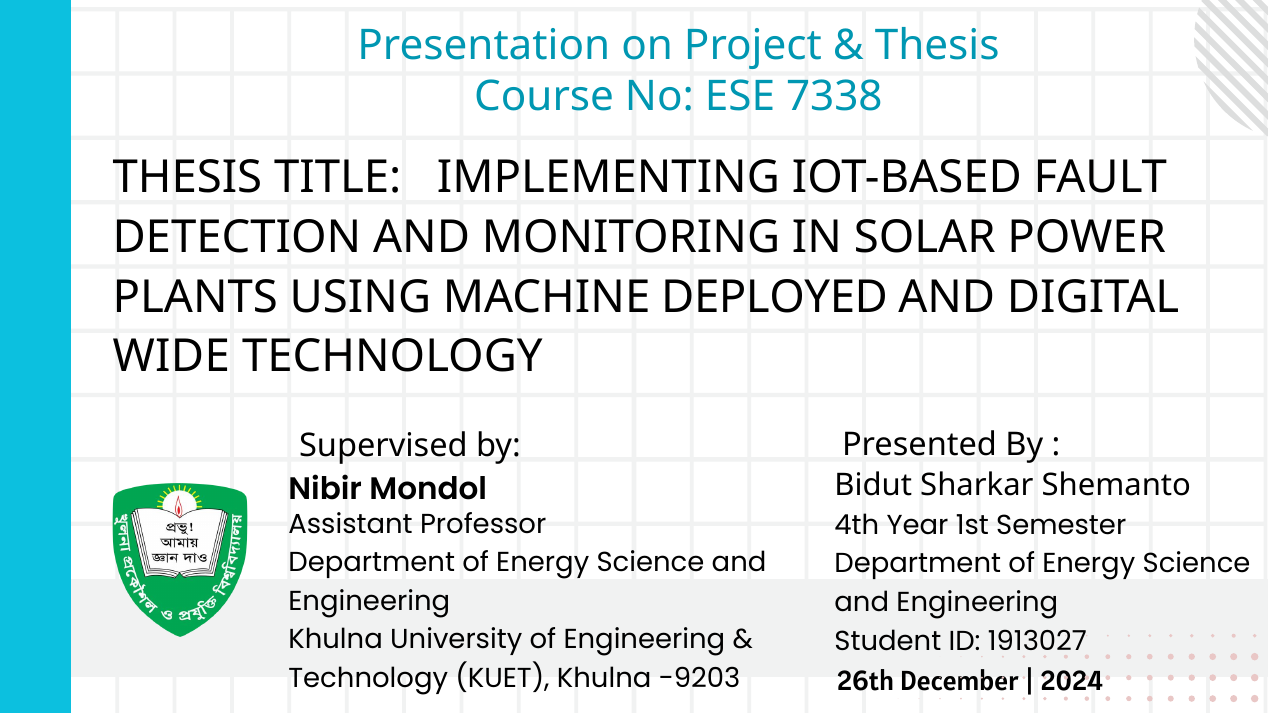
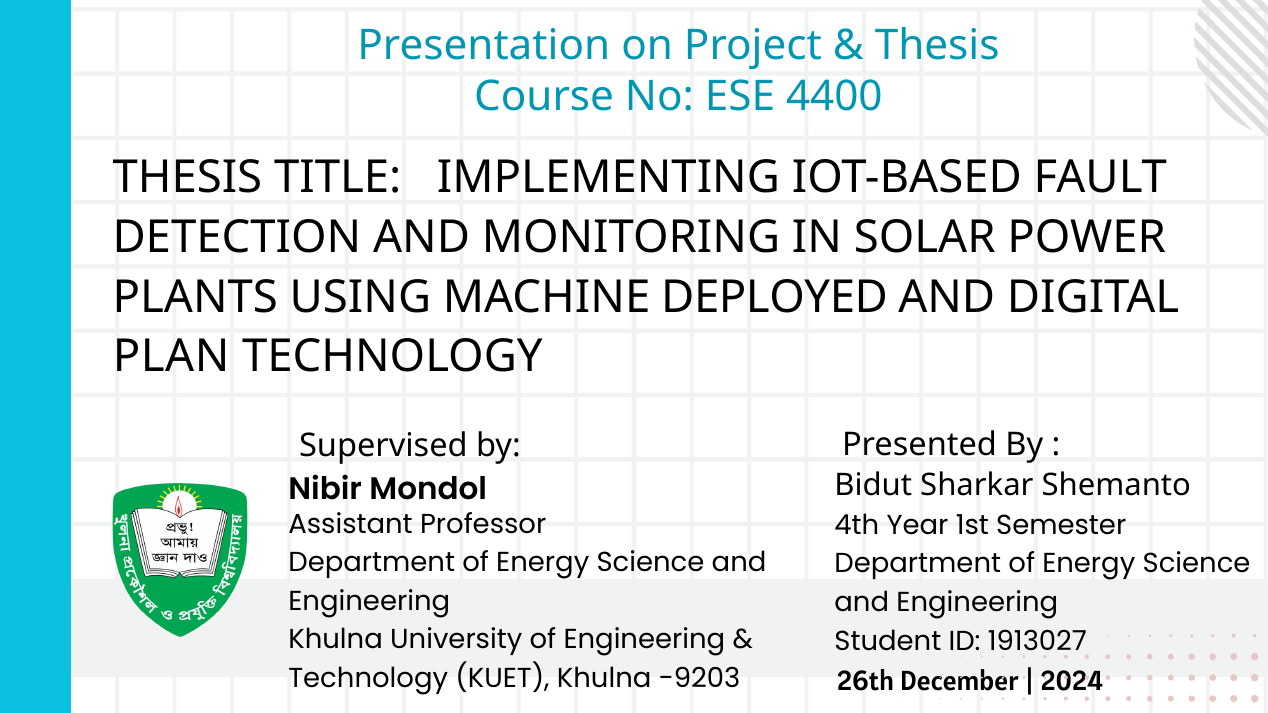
7338: 7338 -> 4400 (834, 97)
WIDE: WIDE -> PLAN (171, 357)
